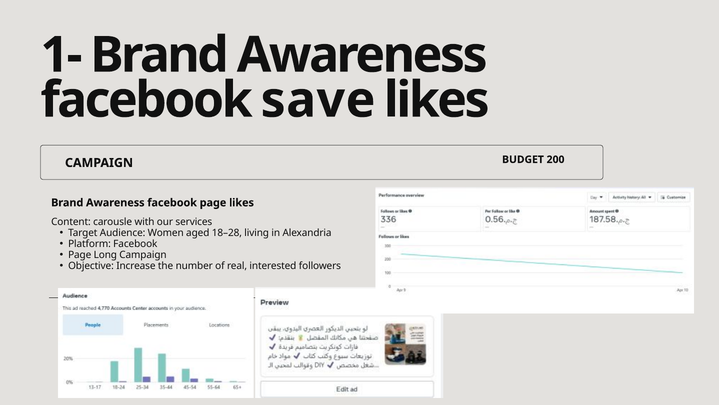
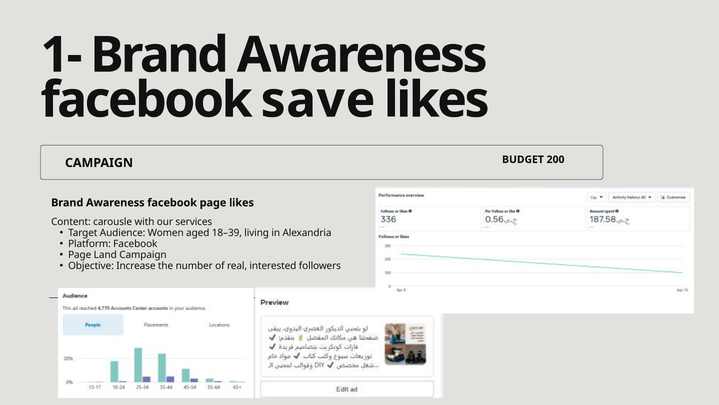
18–28: 18–28 -> 18–39 (227, 233)
Long: Long -> Land (105, 254)
